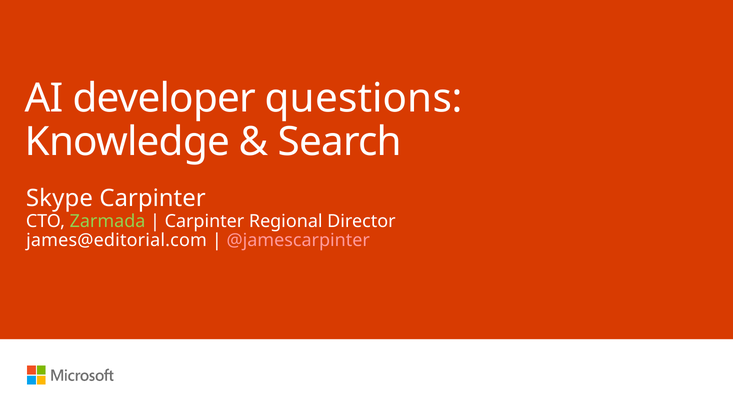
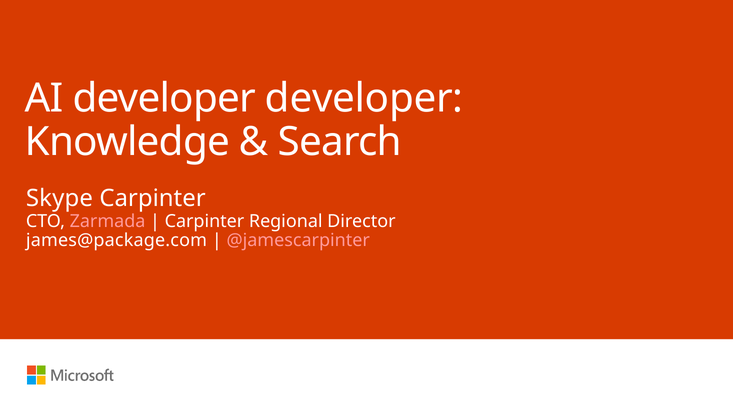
developer questions: questions -> developer (364, 98)
Zarmada colour: light green -> pink (108, 221)
james@editorial.com: james@editorial.com -> james@package.com (117, 241)
